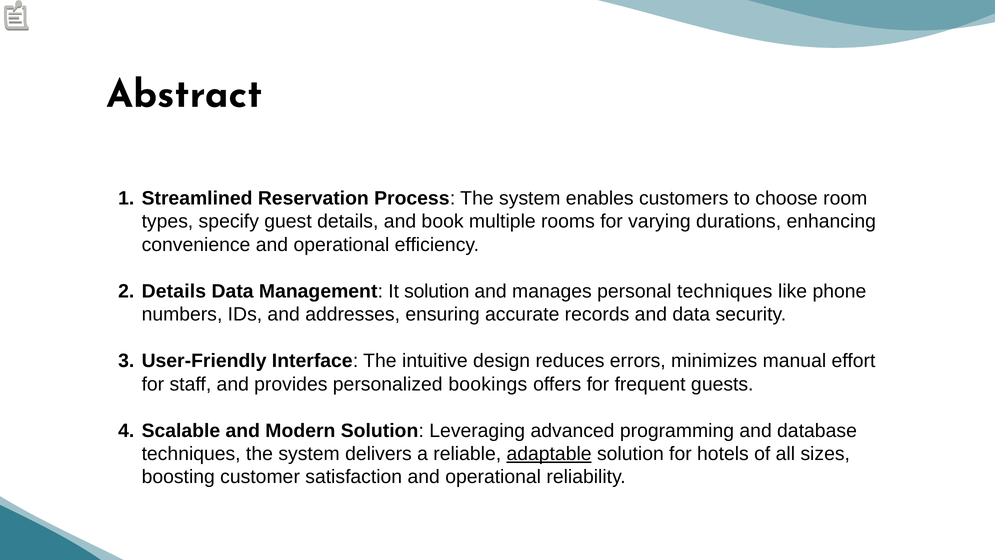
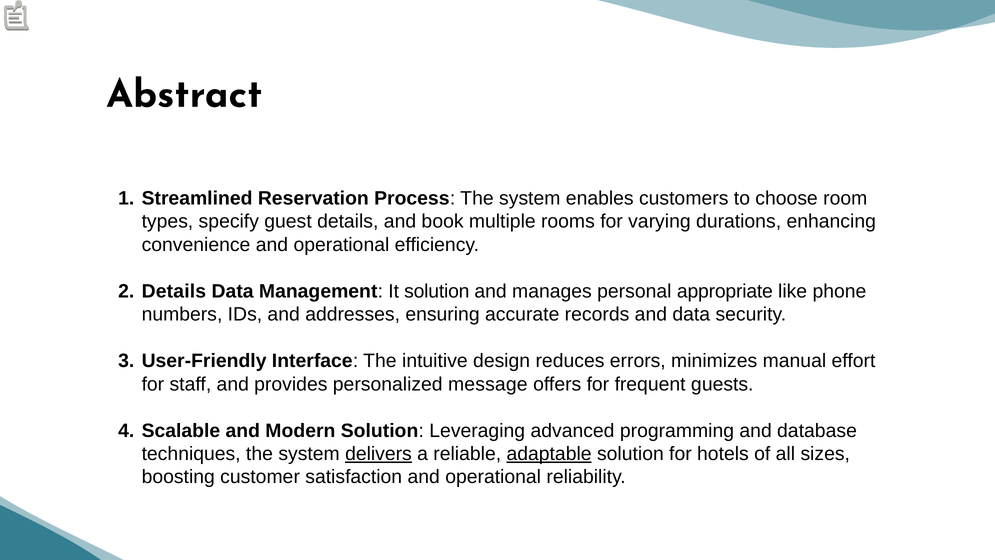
personal techniques: techniques -> appropriate (725, 291)
bookings: bookings -> message (488, 384)
delivers underline: none -> present (378, 454)
